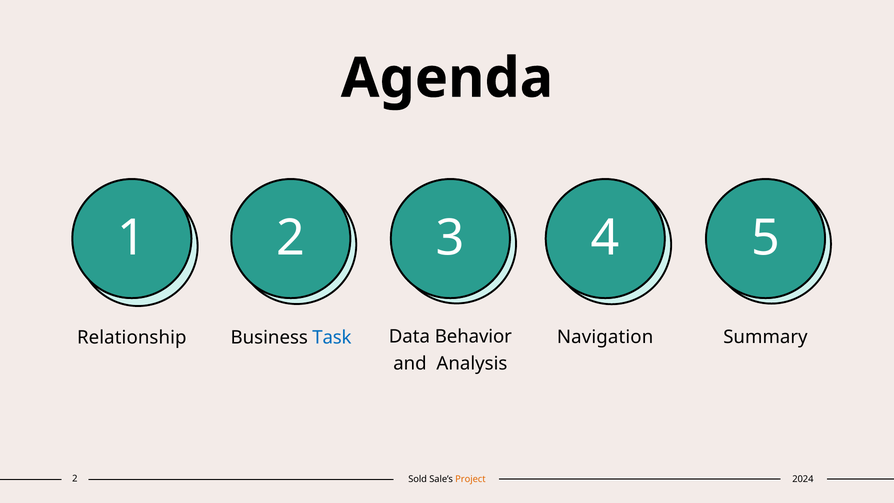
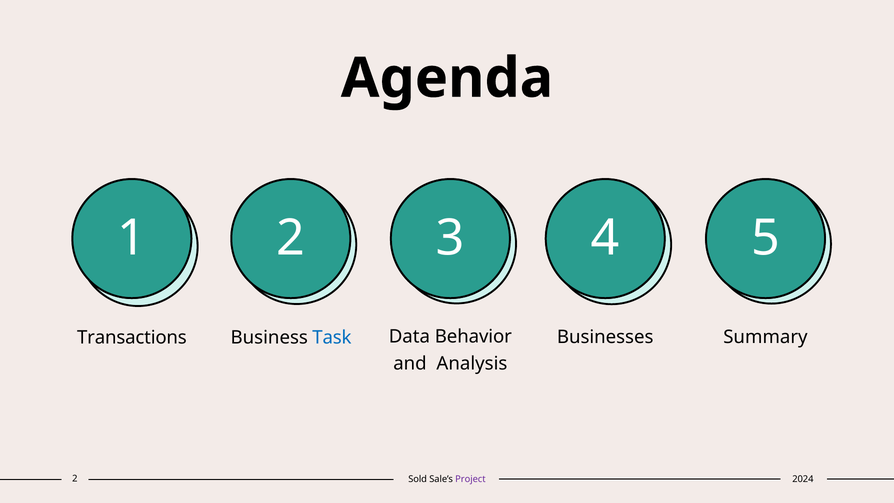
Navigation: Navigation -> Businesses (605, 337)
Relationship: Relationship -> Transactions (132, 337)
Project colour: orange -> purple (470, 479)
